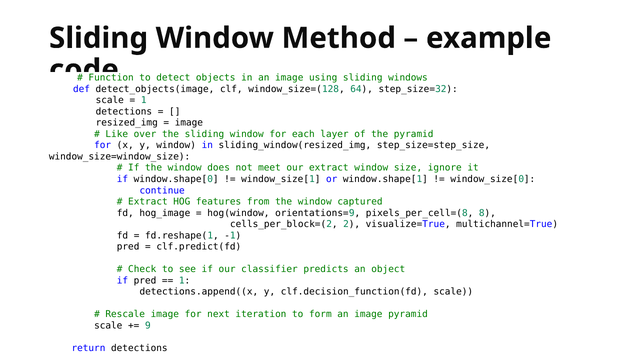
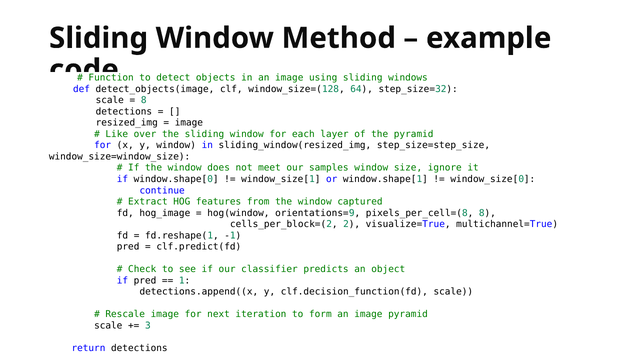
1: 1 -> 8 (144, 100)
our extract: extract -> samples (329, 168)
9: 9 -> 3 (148, 325)
